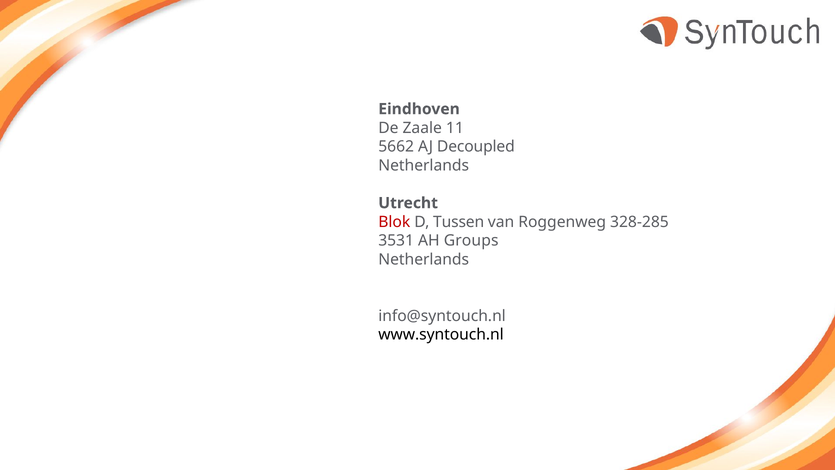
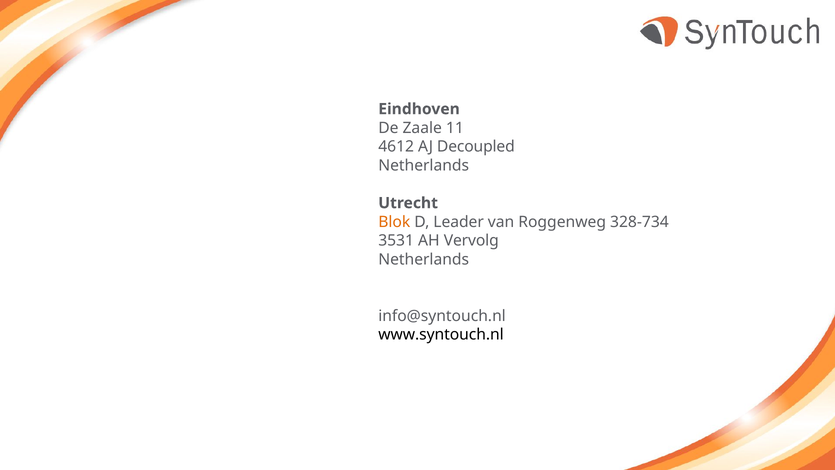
5662: 5662 -> 4612 (396, 147)
Blok colour: red -> orange (394, 222)
Tussen: Tussen -> Leader (459, 222)
328-285: 328-285 -> 328-734 (639, 222)
Groups: Groups -> Vervolg (471, 240)
